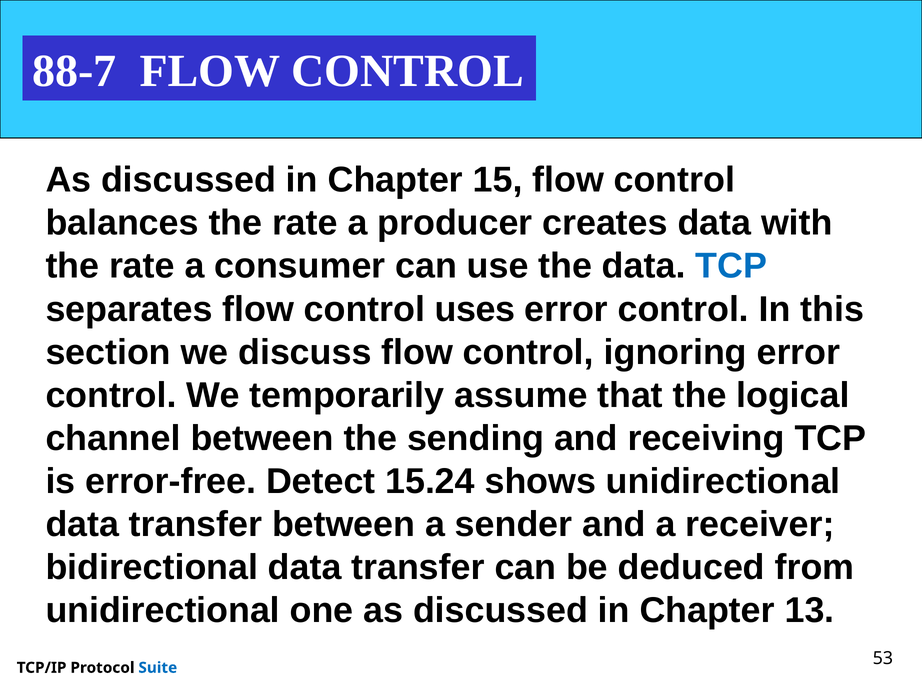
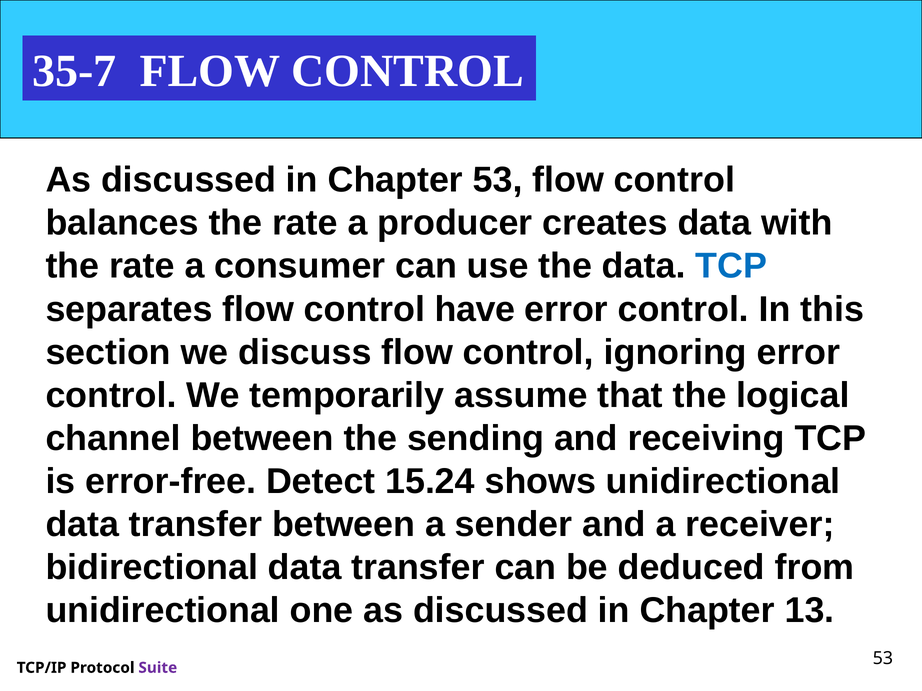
88-7: 88-7 -> 35-7 (74, 71)
Chapter 15: 15 -> 53 (498, 180)
uses: uses -> have (475, 309)
Suite colour: blue -> purple (158, 668)
